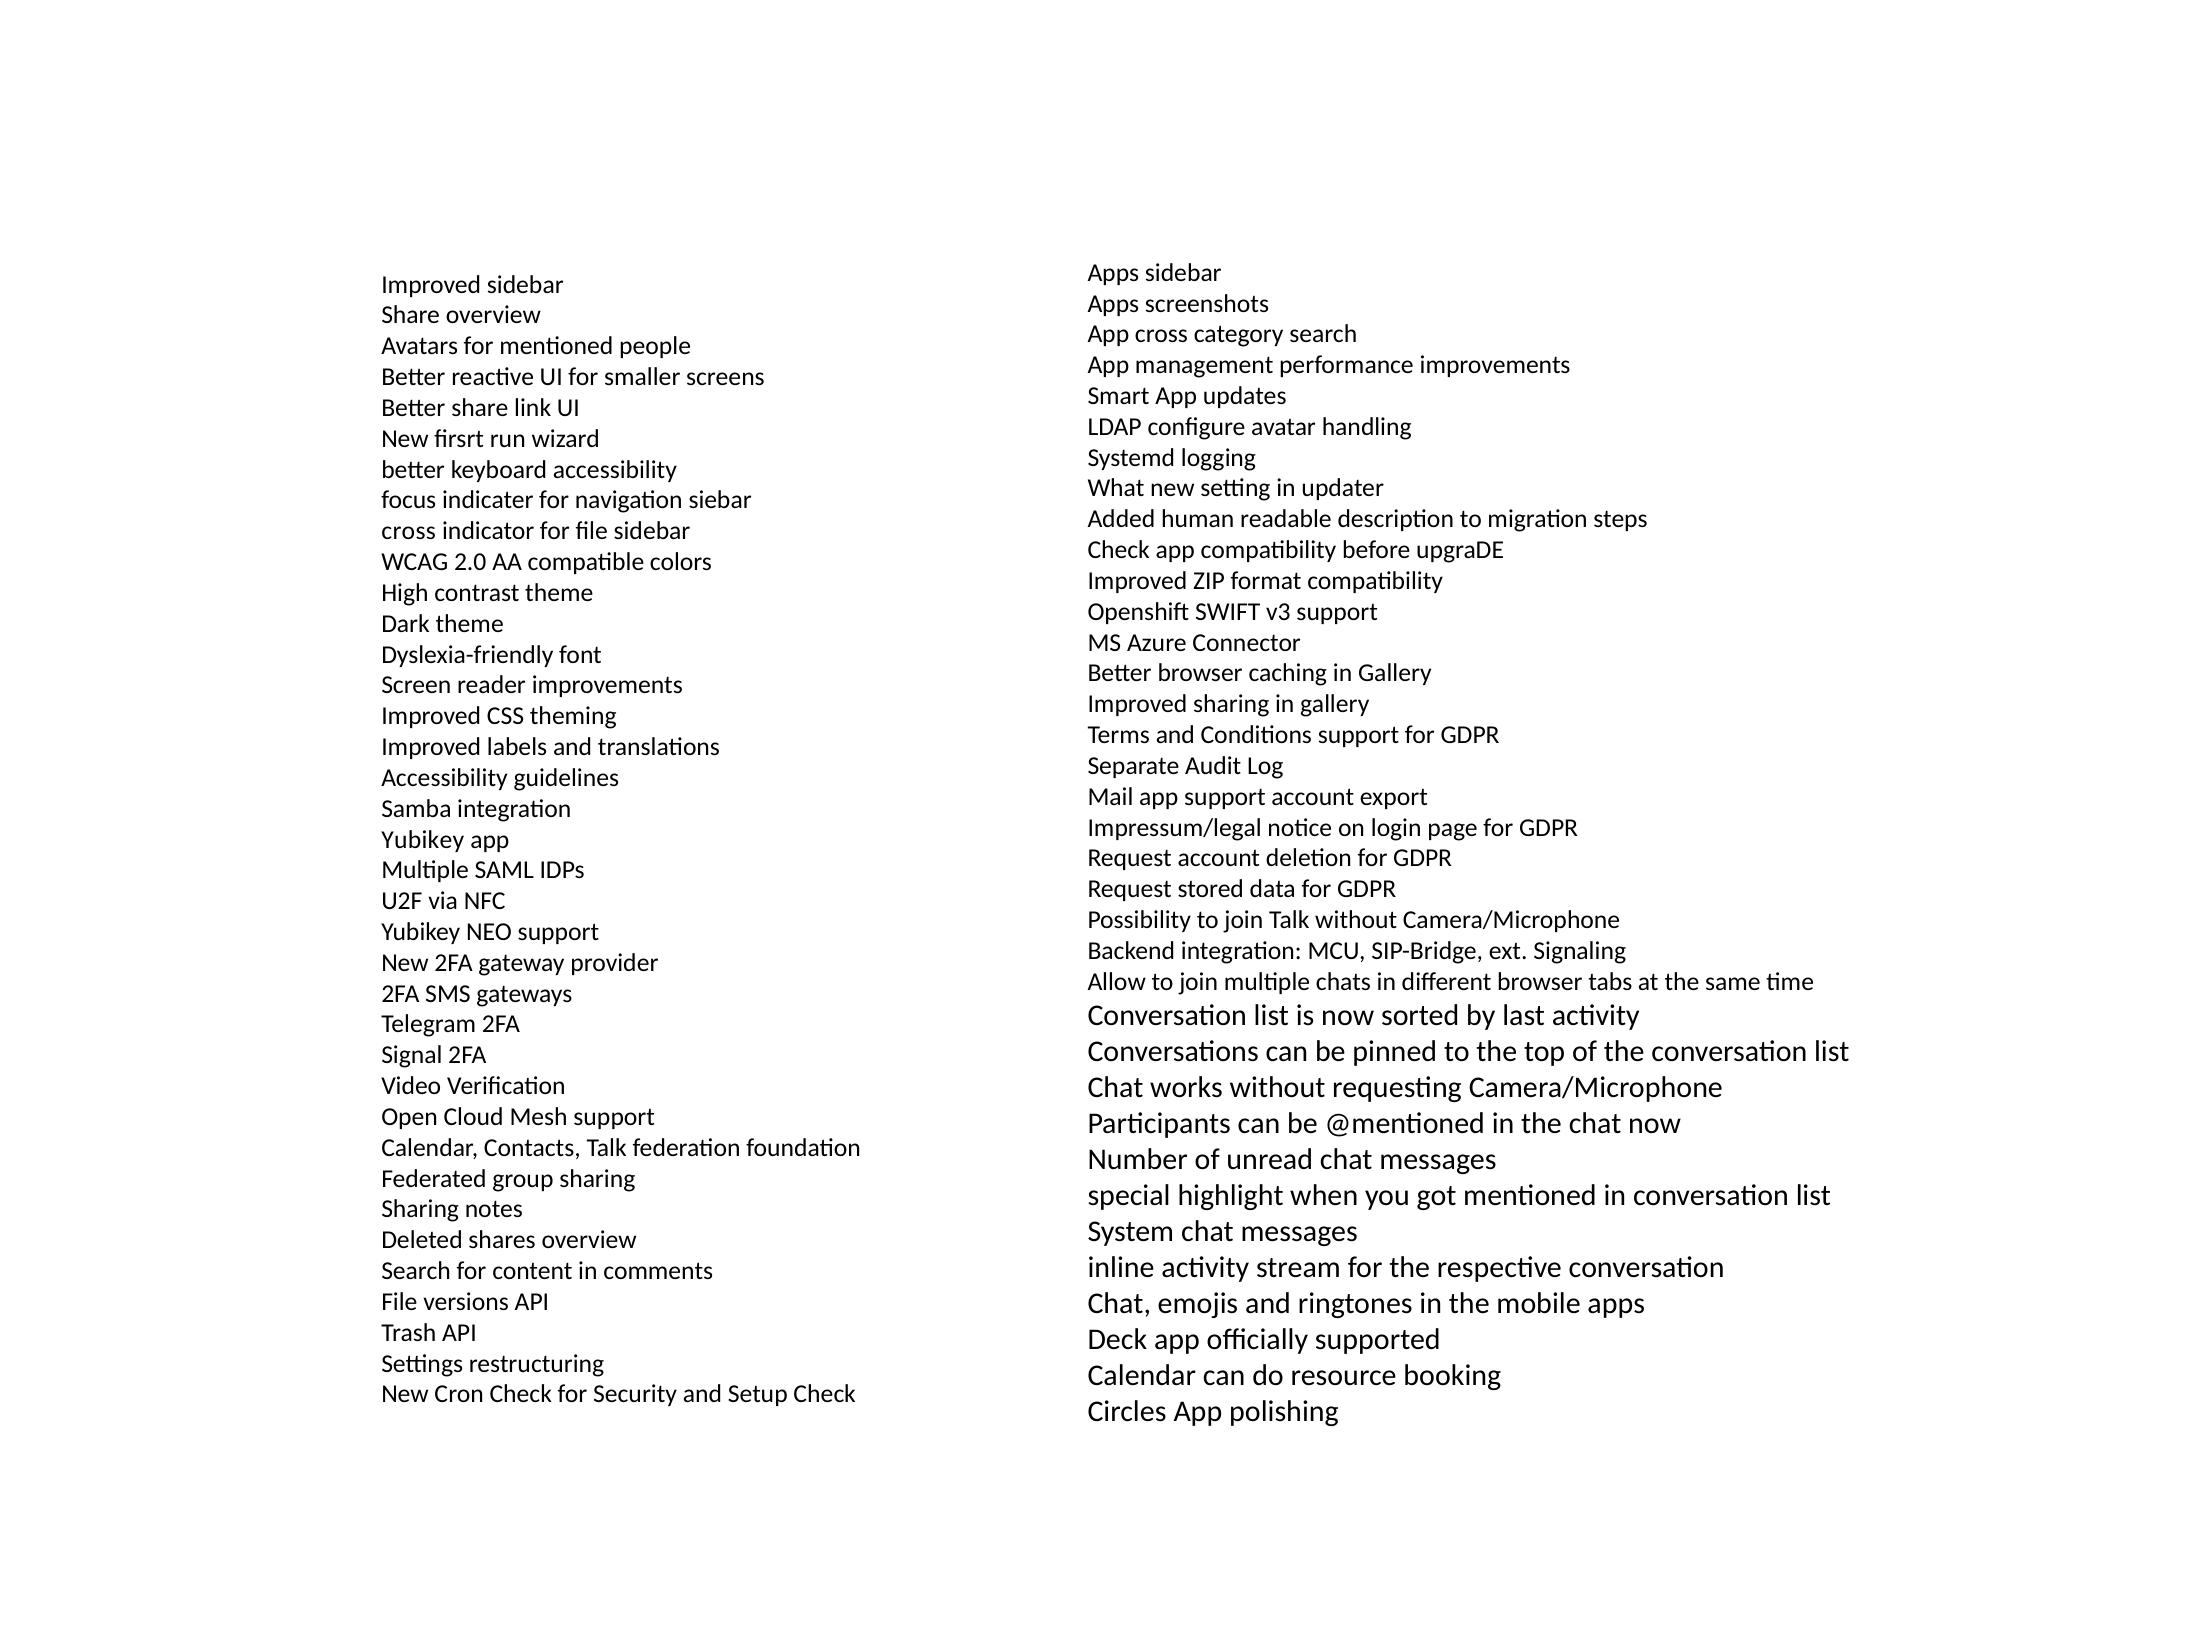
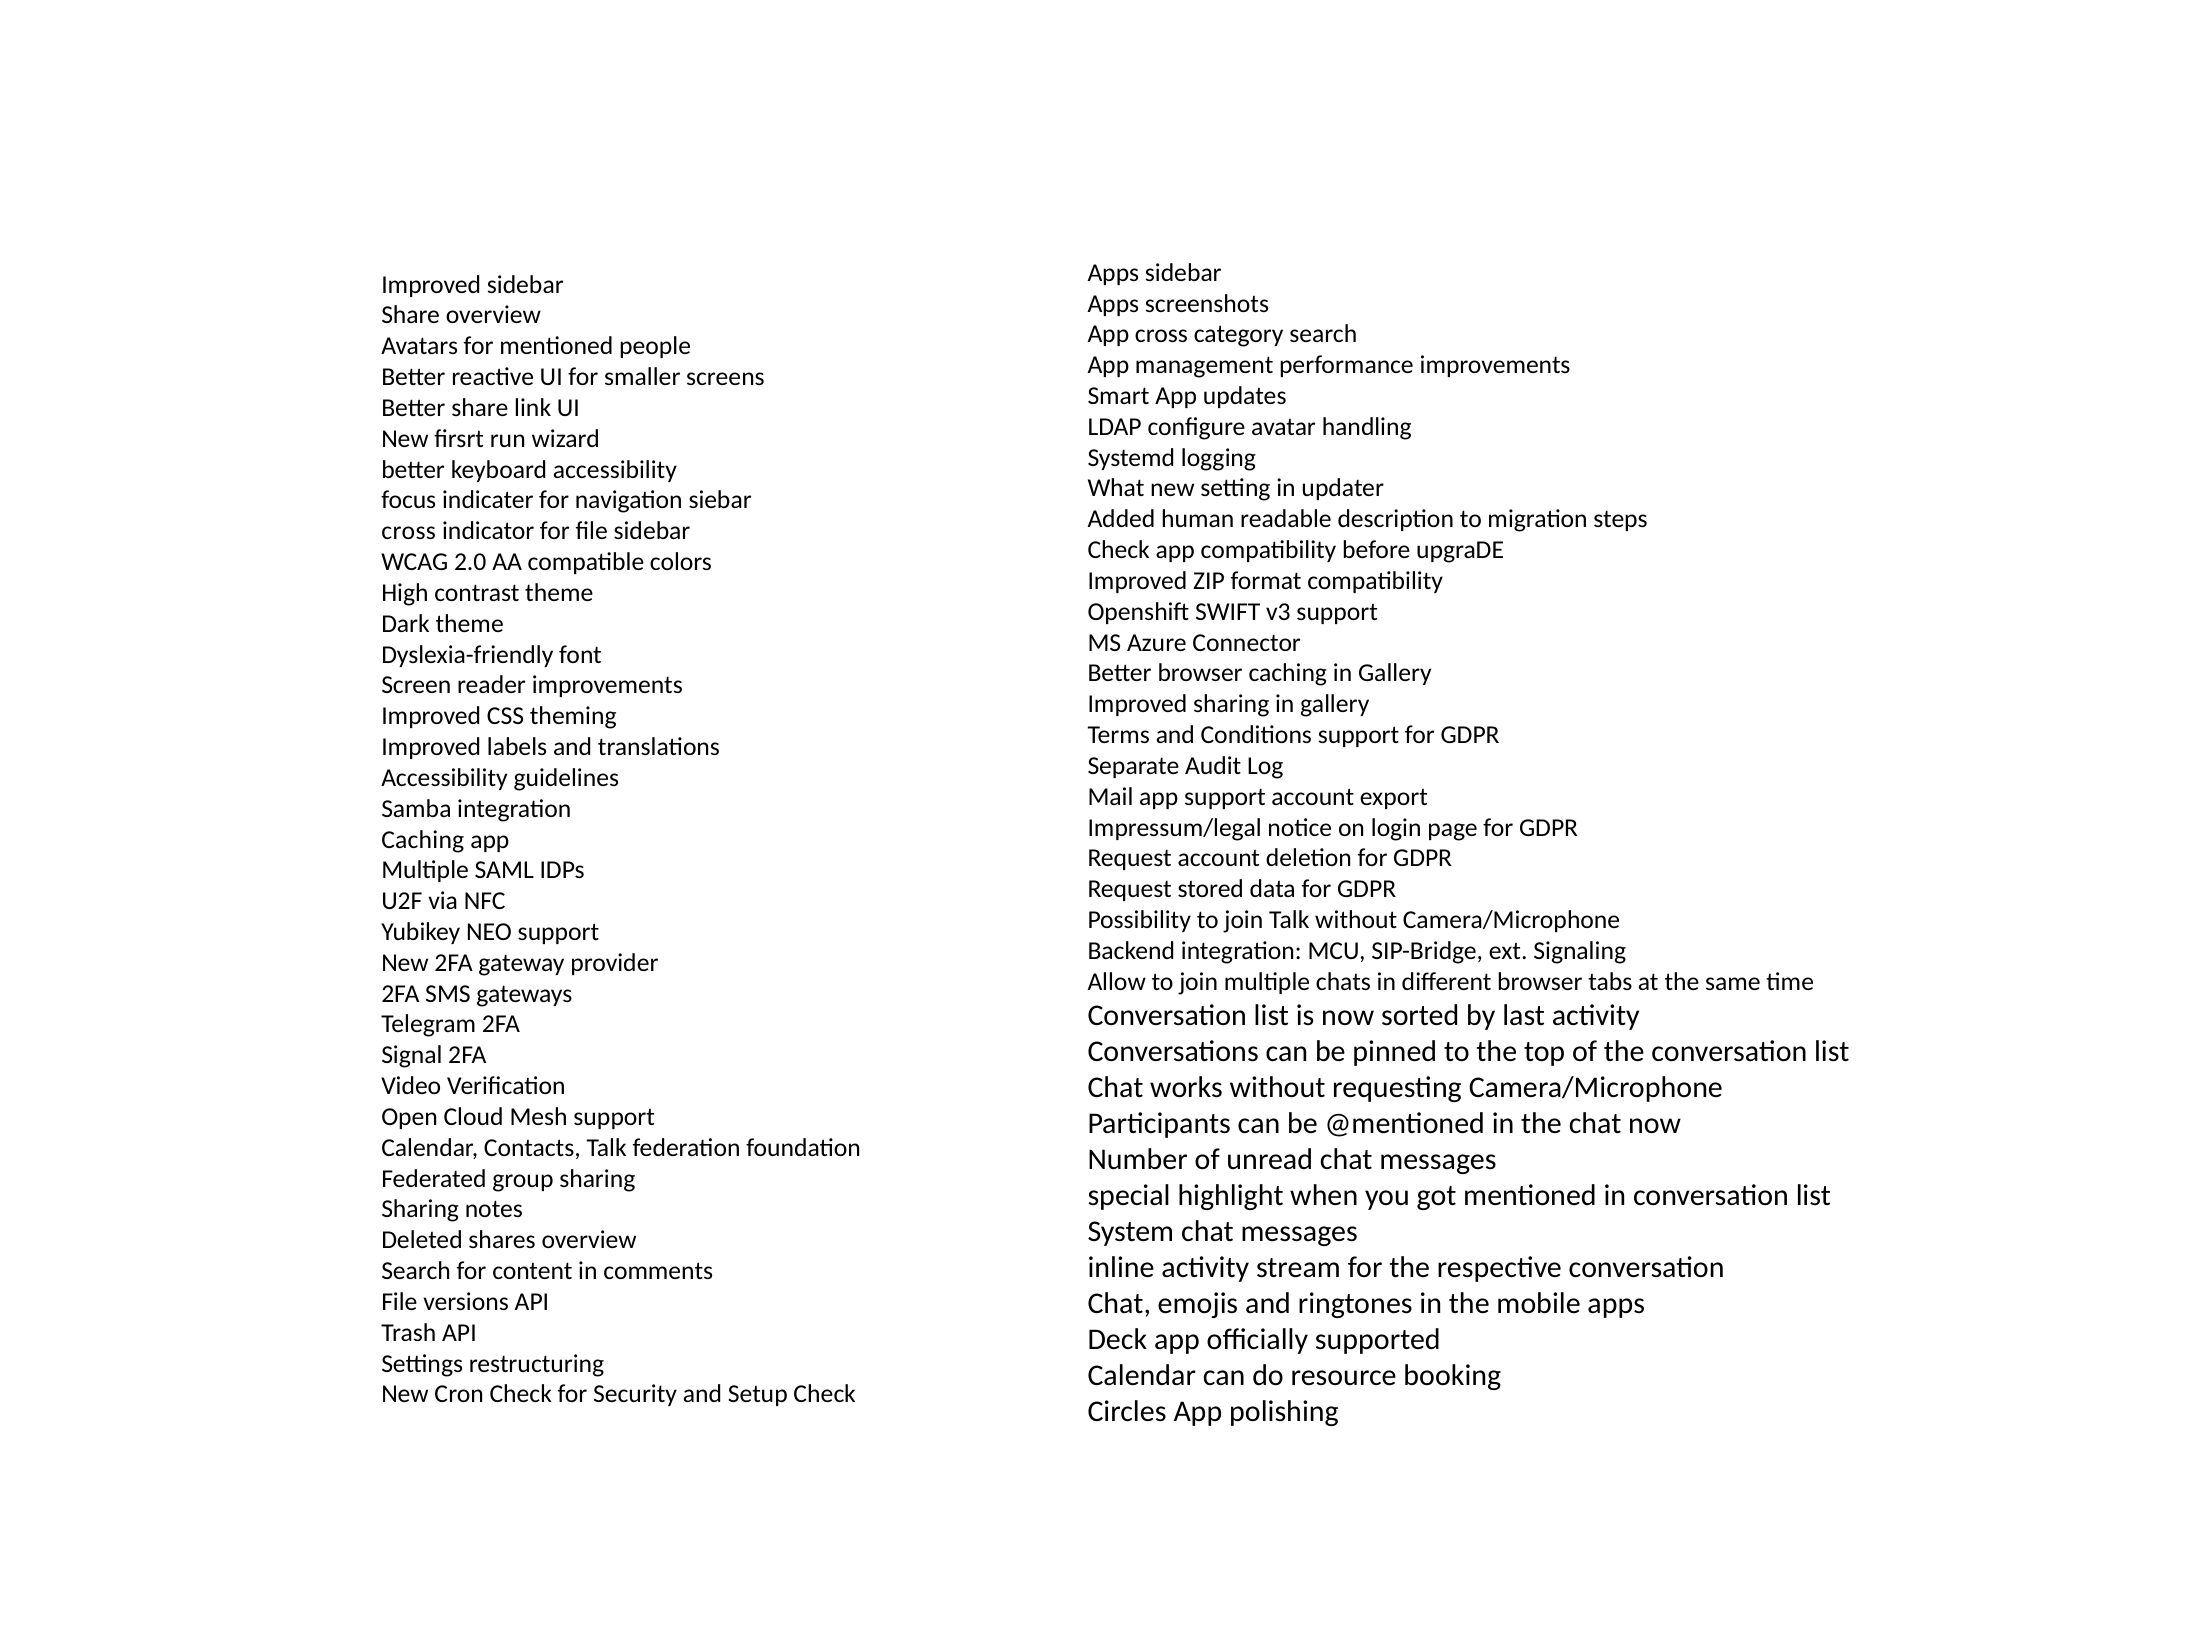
Yubikey: Yubikey -> Caching (423, 840)
